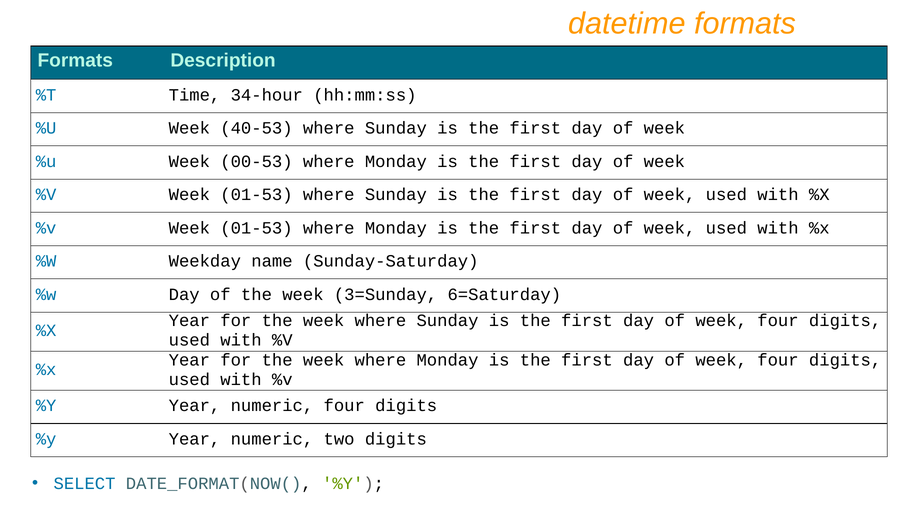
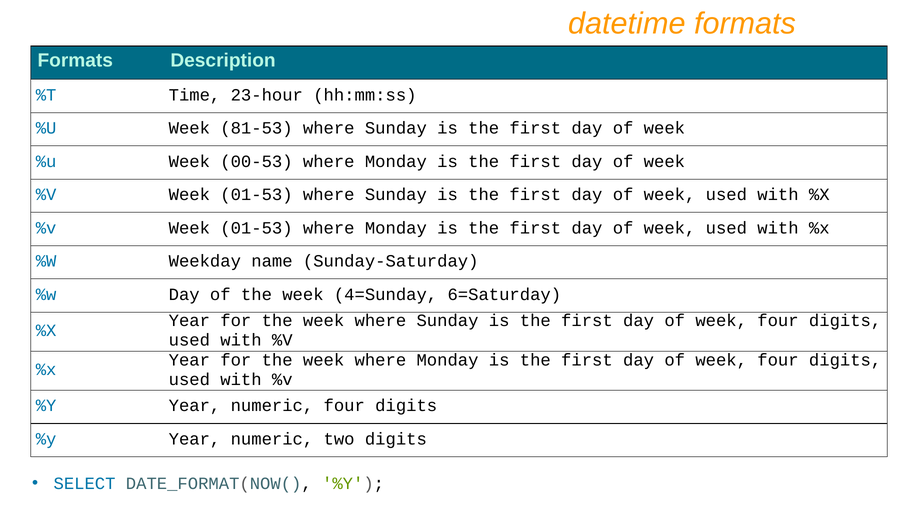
34-hour: 34-hour -> 23-hour (267, 95)
40-53: 40-53 -> 81-53 (256, 128)
3=Sunday: 3=Sunday -> 4=Sunday (386, 295)
